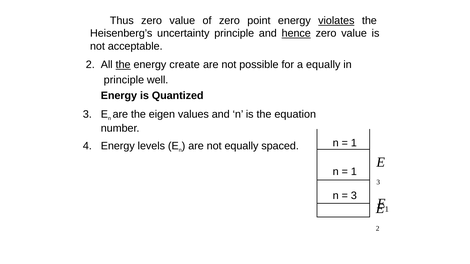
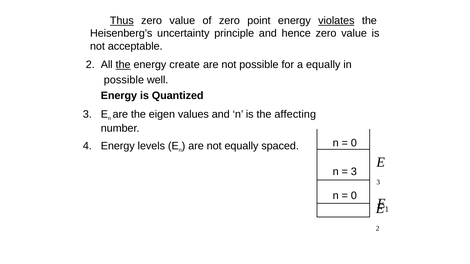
Thus underline: none -> present (122, 21)
hence underline: present -> none (296, 33)
principle: principle -> possible (124, 80)
equation: equation -> affecting (295, 115)
1: 1 -> 0 (354, 143)
1: 1 -> 3 (354, 172)
3: 3 -> 0 (354, 196)
